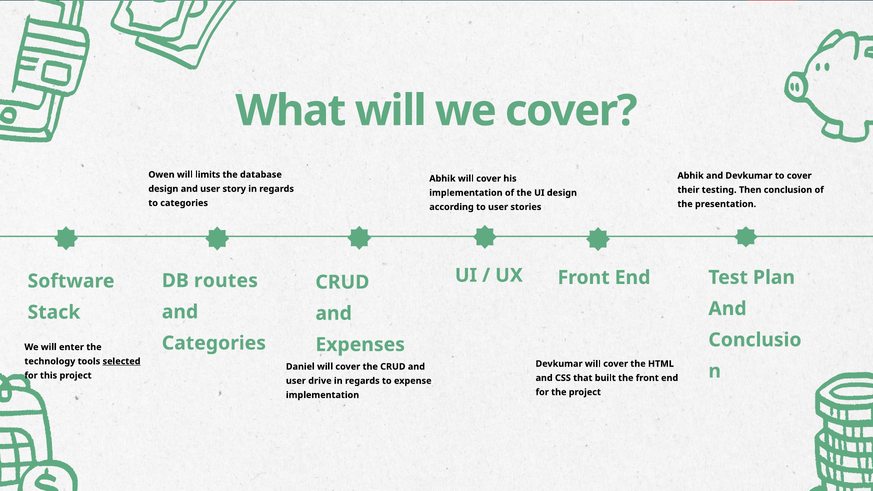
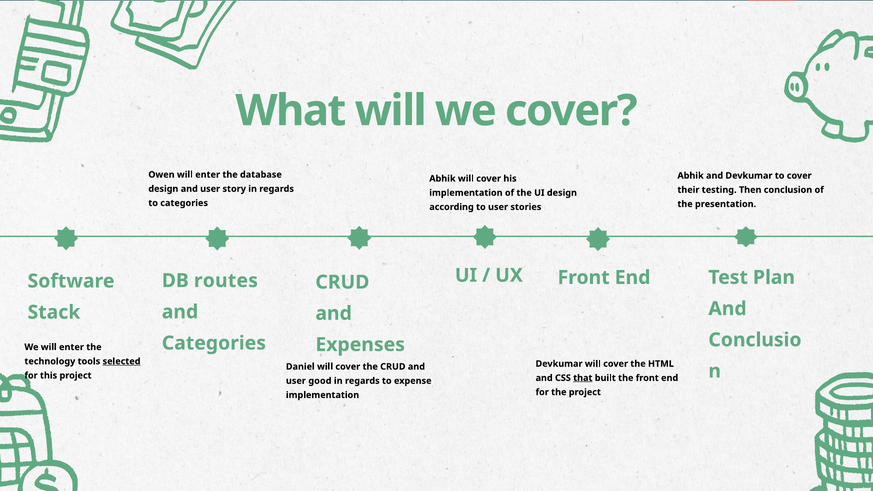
Owen will limits: limits -> enter (208, 175)
that underline: none -> present (583, 378)
drive: drive -> good (320, 381)
